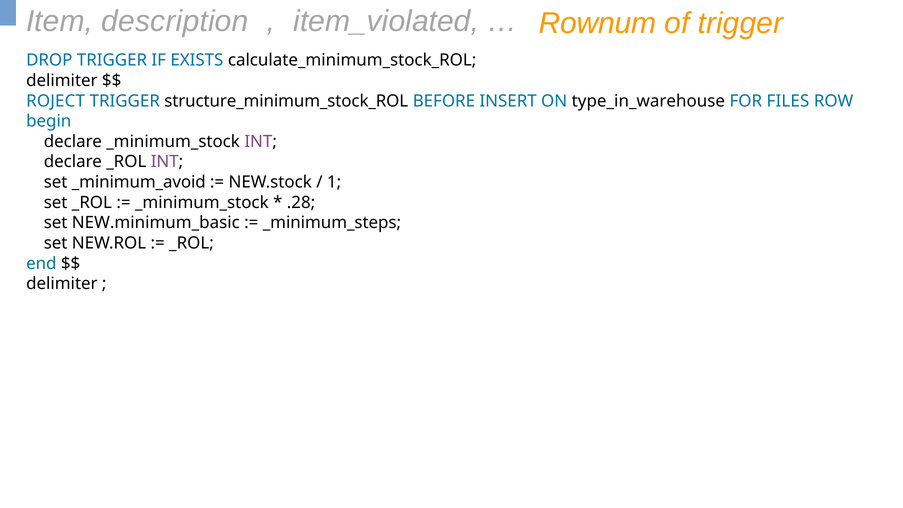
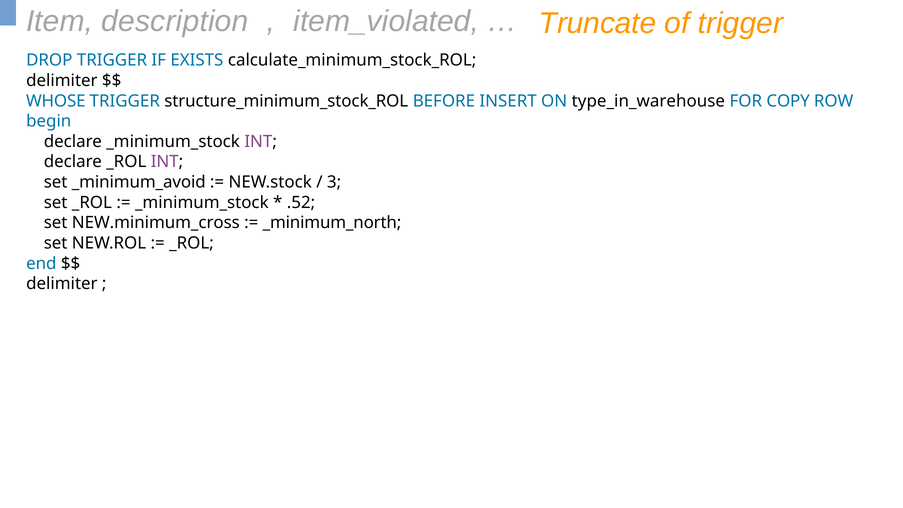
Rownum: Rownum -> Truncate (598, 24)
ROJECT: ROJECT -> WHOSE (56, 101)
FILES: FILES -> COPY (788, 101)
1: 1 -> 3 (334, 182)
.28: .28 -> .52 (301, 202)
NEW.minimum_basic: NEW.minimum_basic -> NEW.minimum_cross (156, 223)
_minimum_steps: _minimum_steps -> _minimum_north (332, 223)
